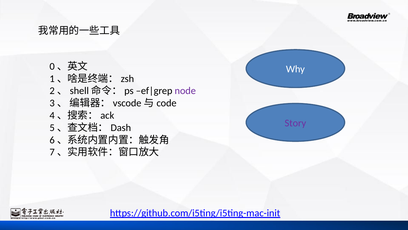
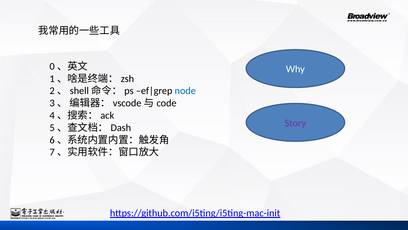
node colour: purple -> blue (185, 91)
